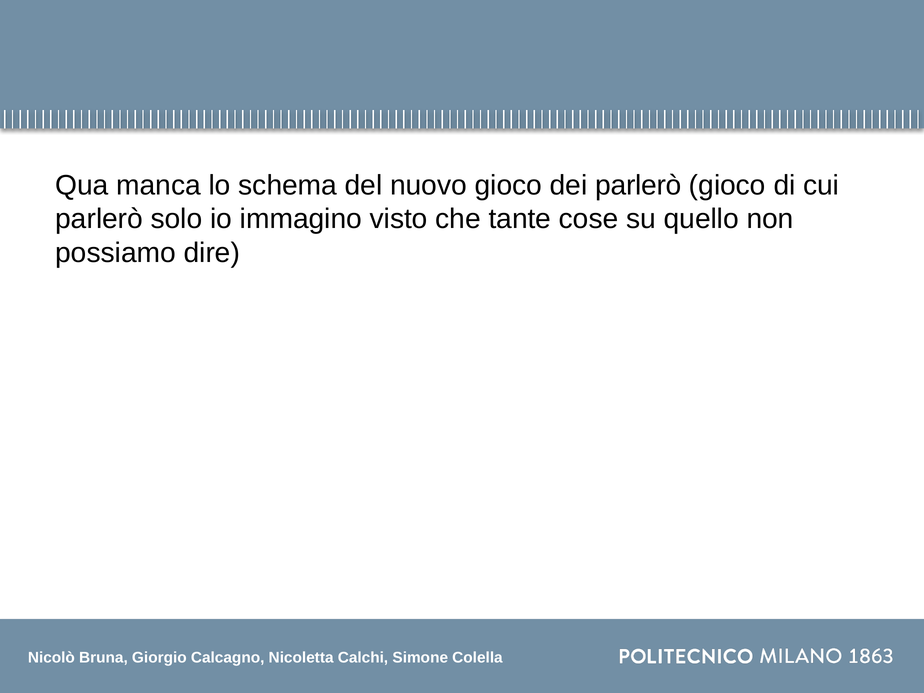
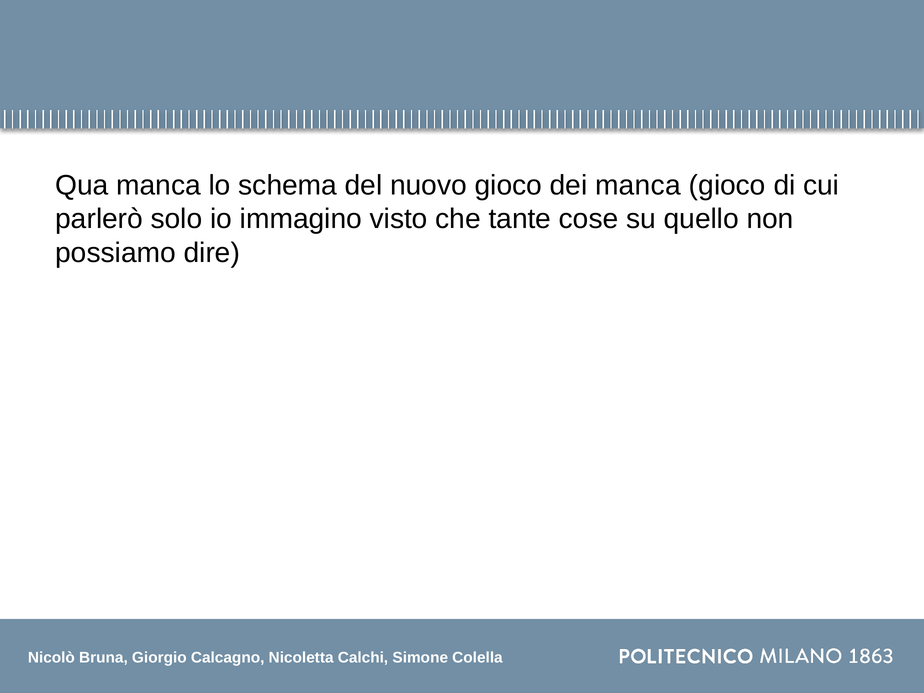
dei parlerò: parlerò -> manca (638, 185)
